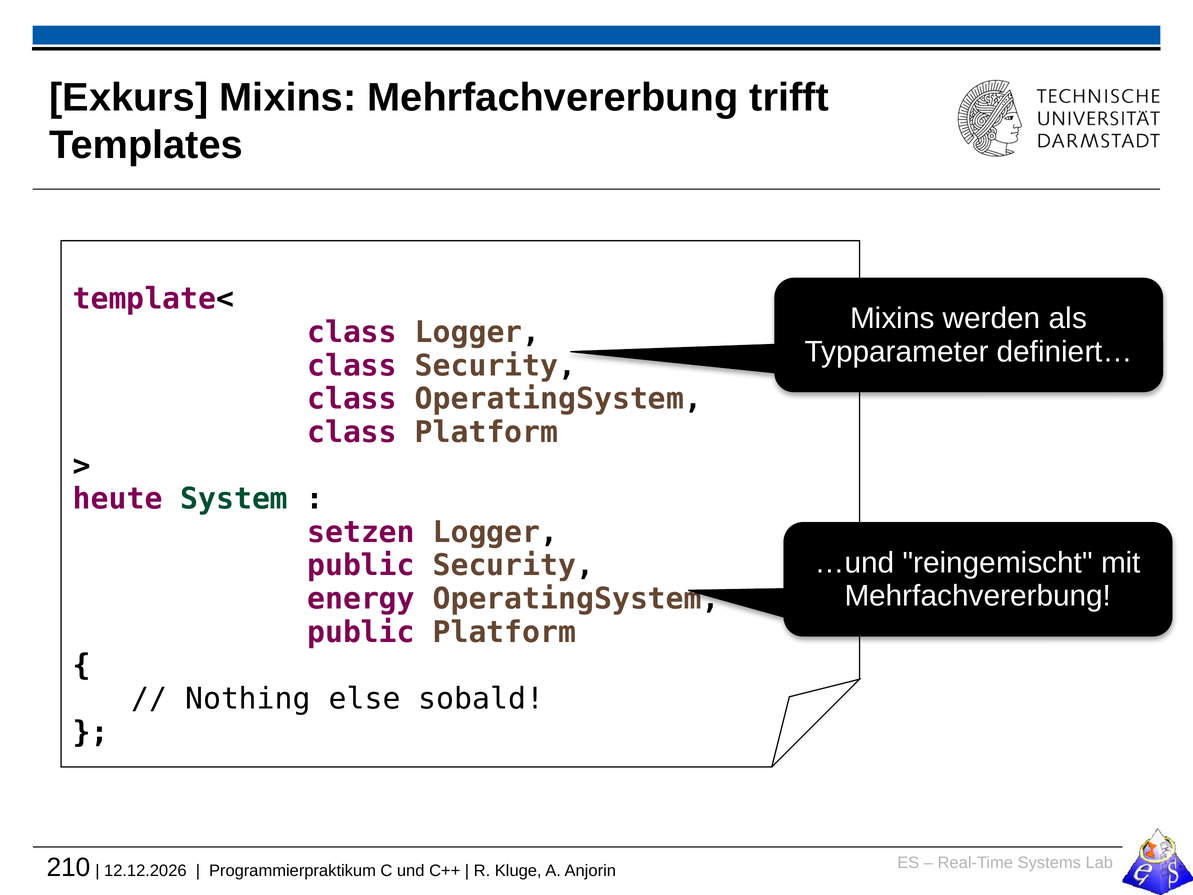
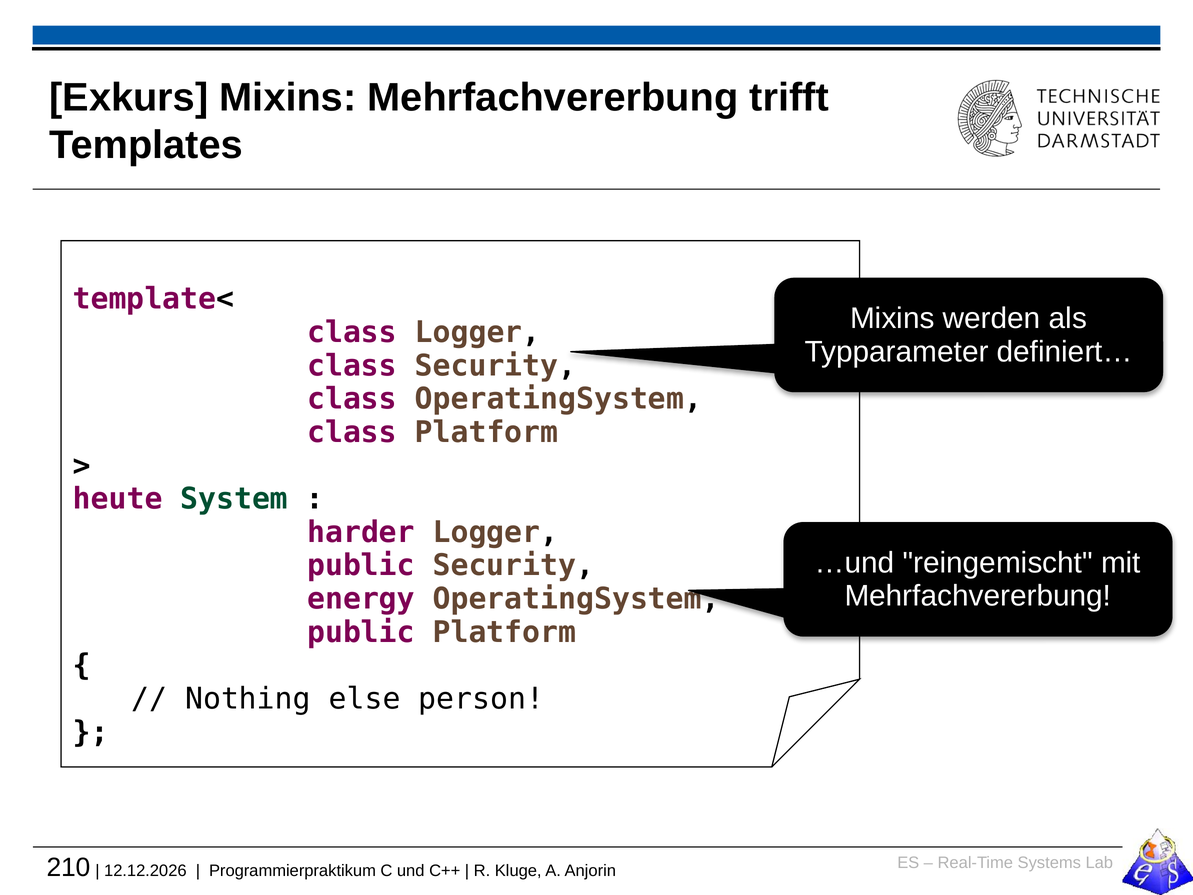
setzen: setzen -> harder (361, 532)
sobald: sobald -> person (481, 699)
